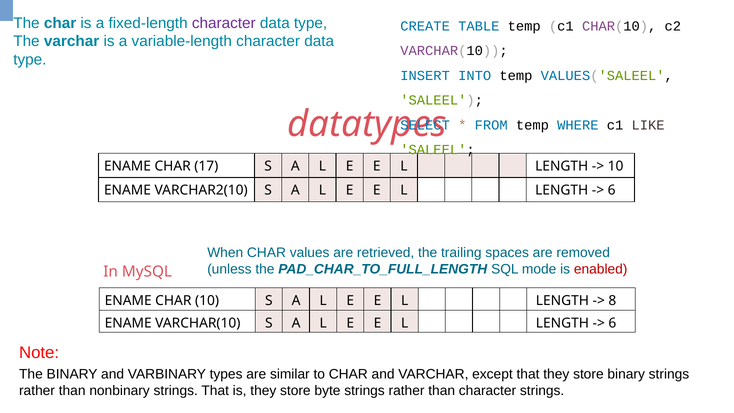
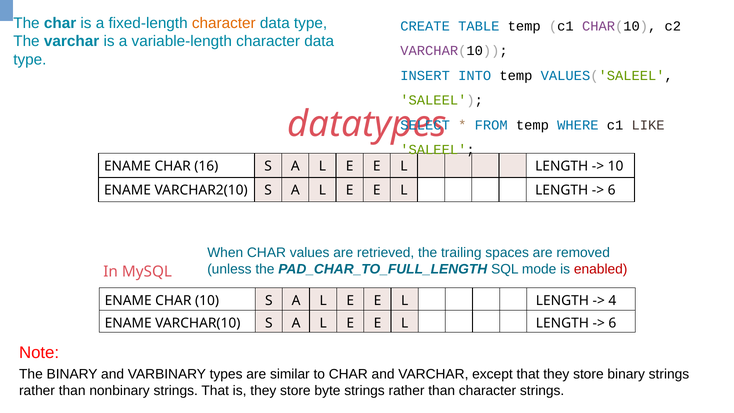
character colour: purple -> orange (224, 23)
17: 17 -> 16 (206, 166)
8: 8 -> 4 (612, 301)
